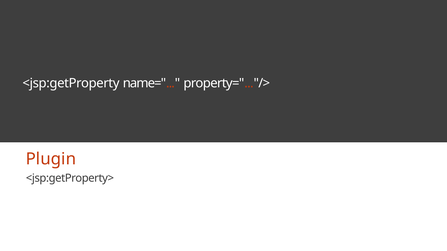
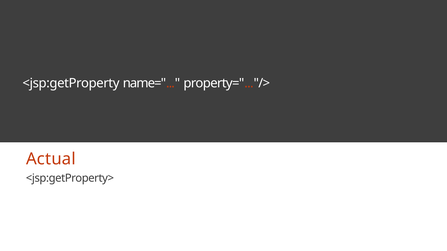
Plugin: Plugin -> Actual (51, 159)
